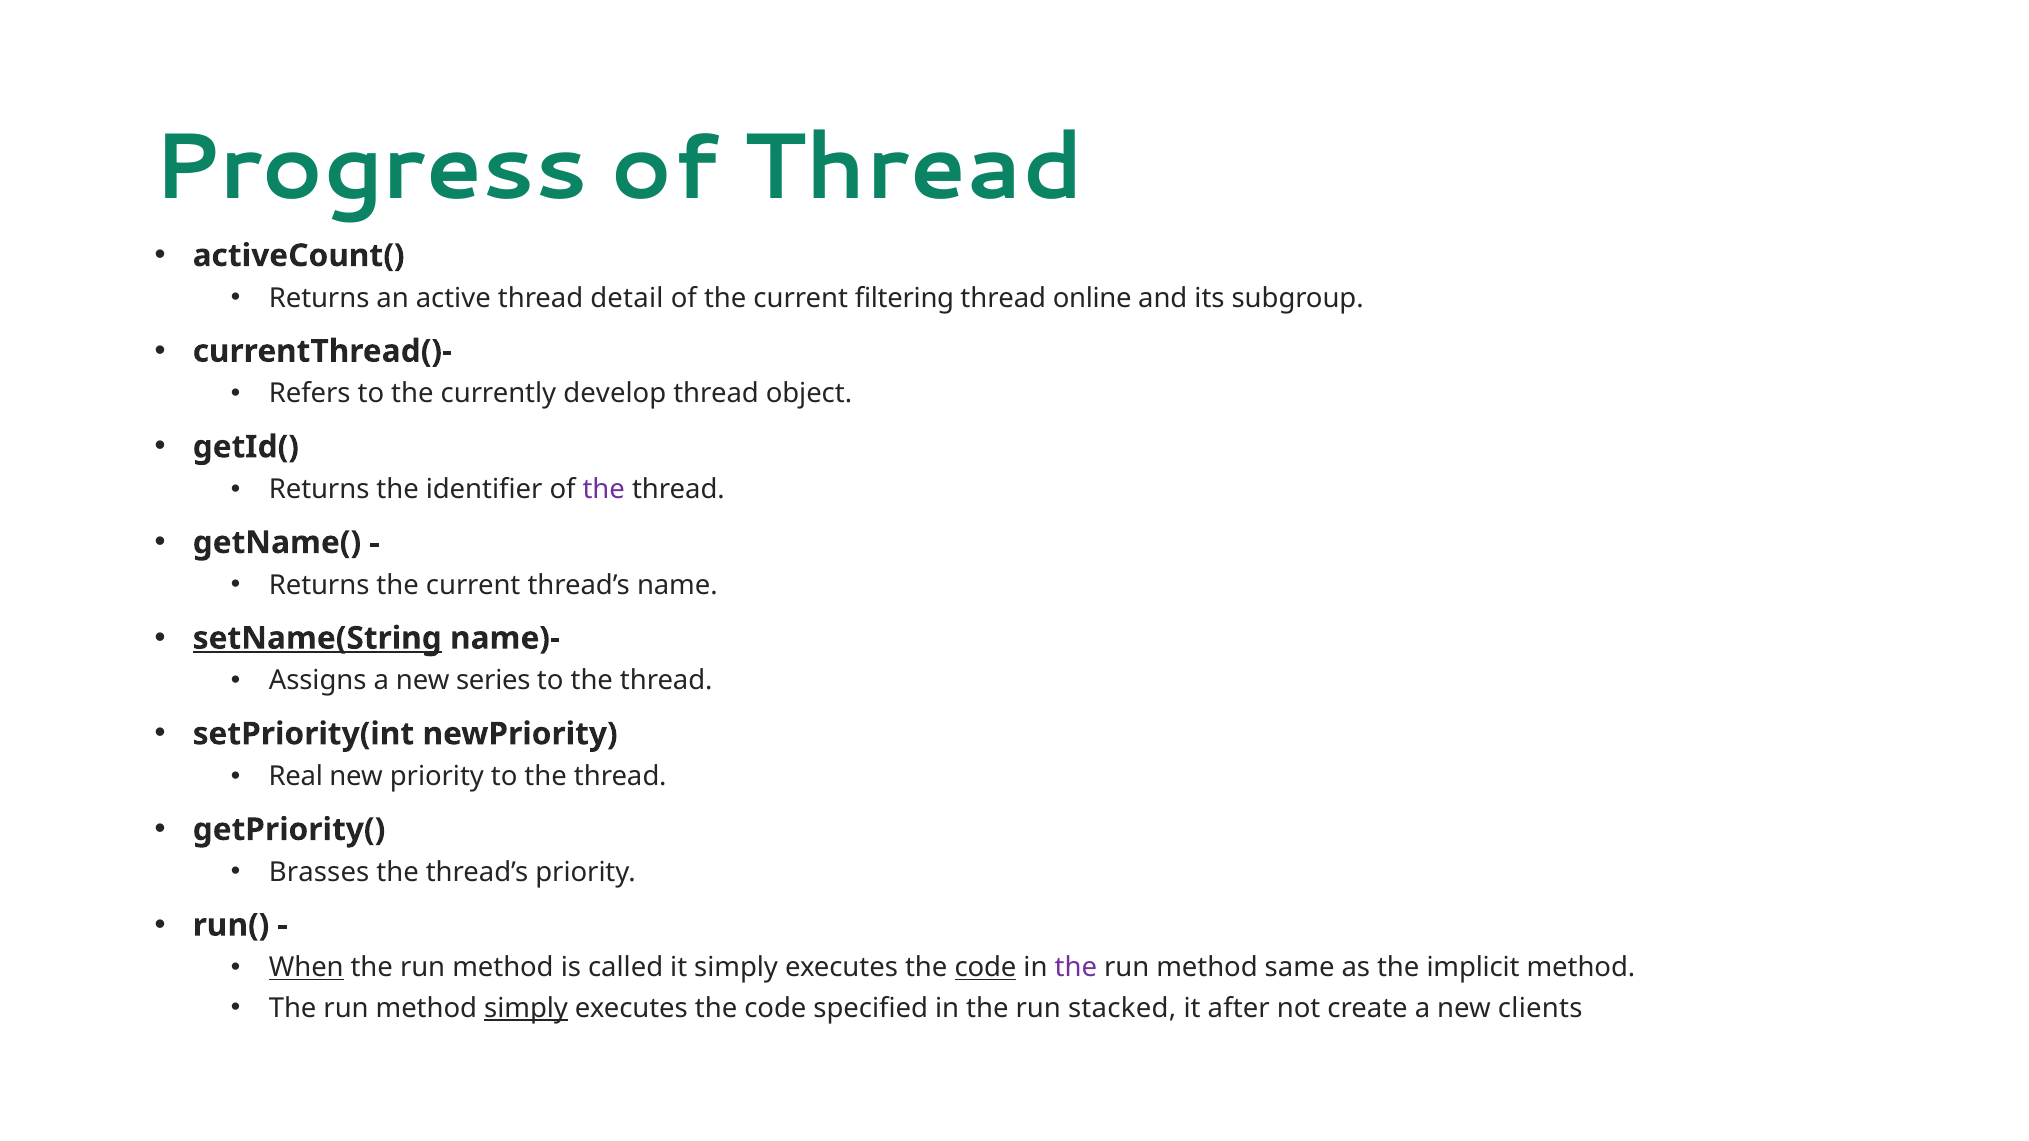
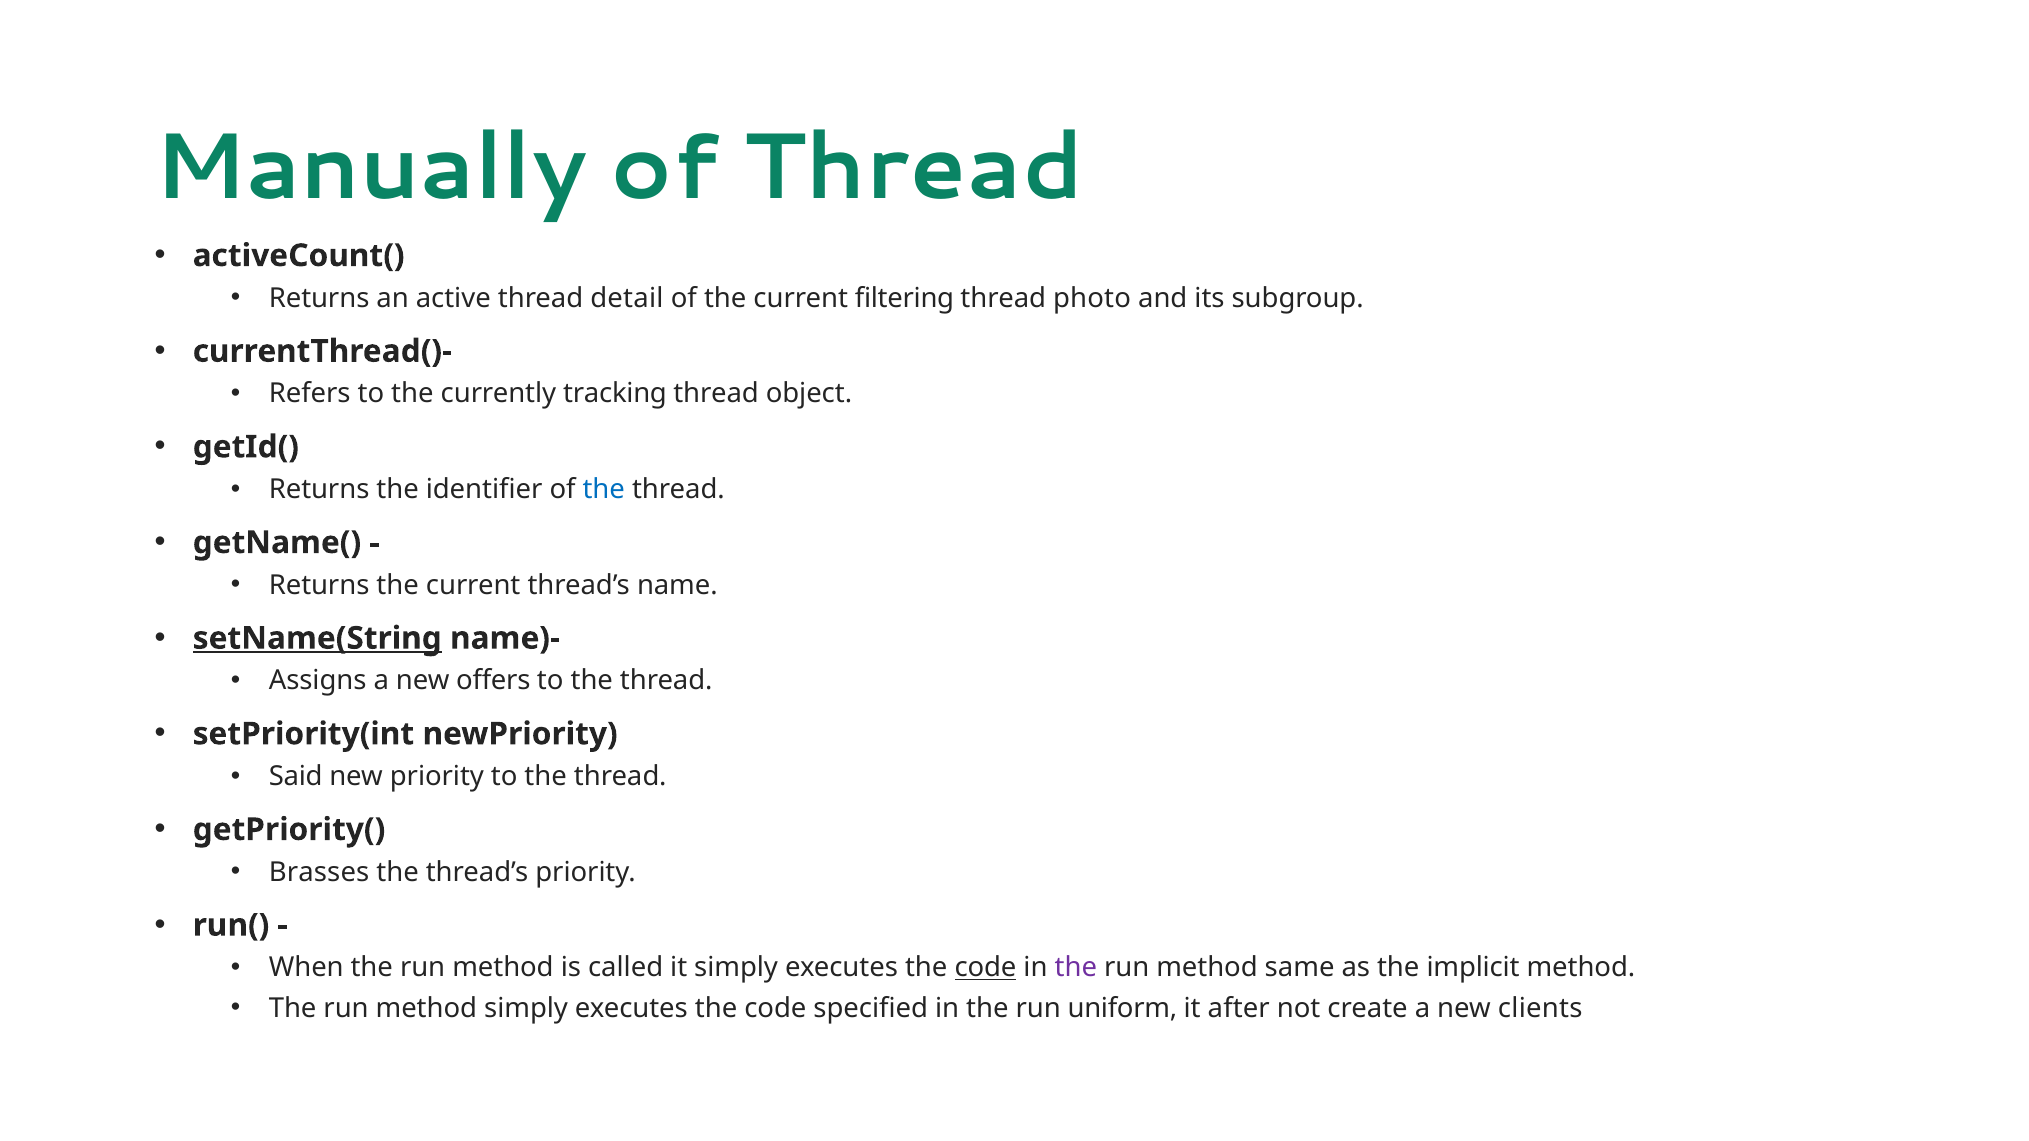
Progress: Progress -> Manually (370, 168)
online: online -> photo (1092, 298)
develop: develop -> tracking (615, 394)
the colour: purple -> blue (604, 490)
series: series -> offers (493, 681)
Real: Real -> Said (296, 777)
When underline: present -> none (306, 968)
simply underline: present -> none (526, 1008)
stacked: stacked -> uniform (1122, 1008)
